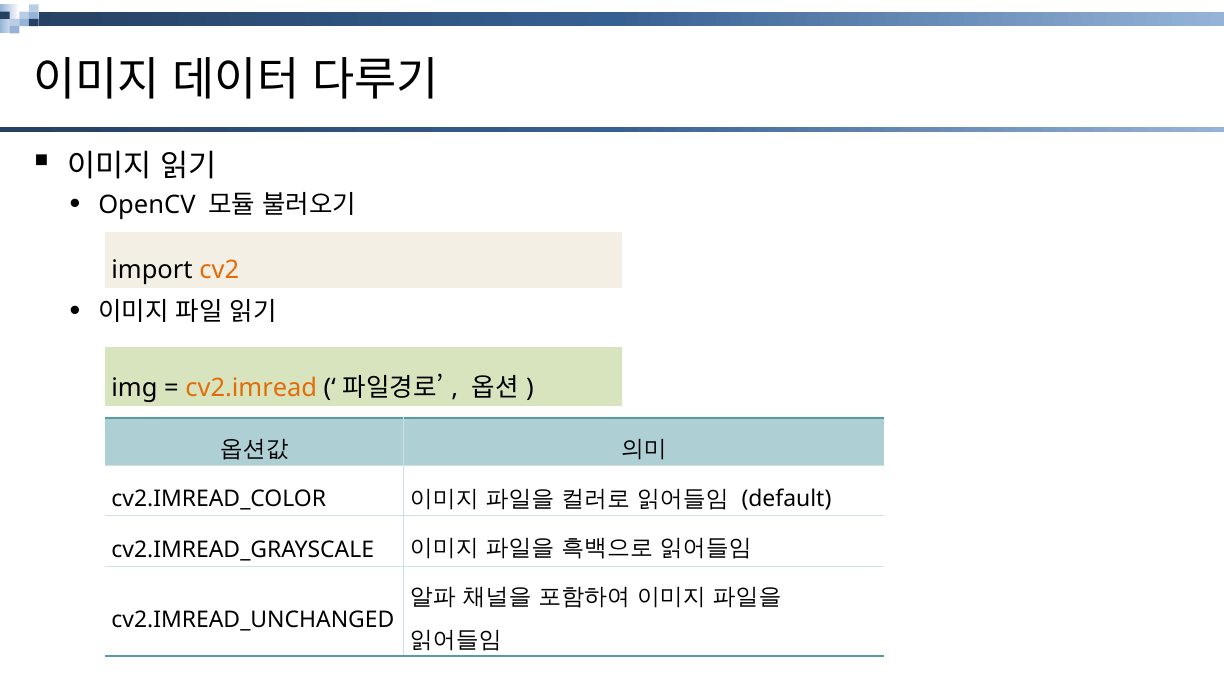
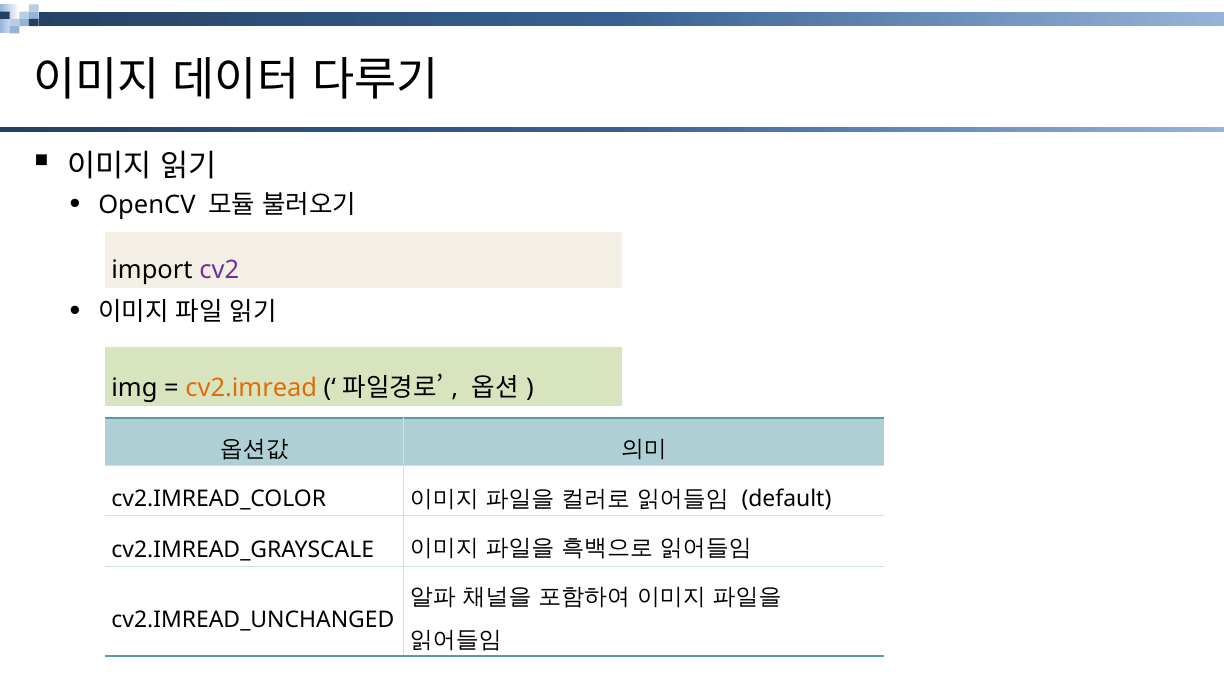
cv2 colour: orange -> purple (219, 270)
